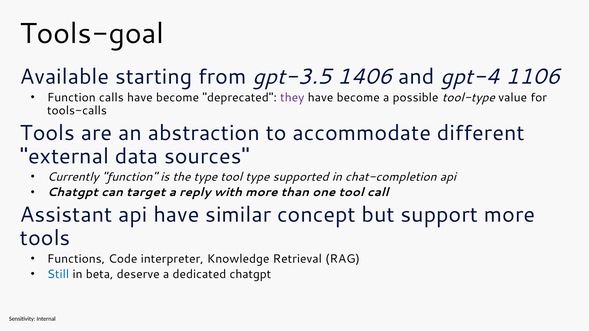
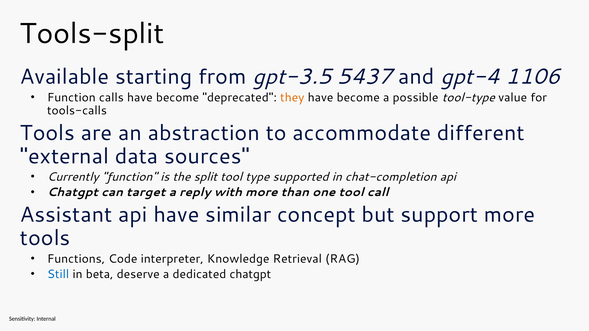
Tools-goal: Tools-goal -> Tools-split (92, 34)
1406: 1406 -> 5437 (365, 77)
they colour: purple -> orange (292, 98)
the type: type -> split (205, 177)
